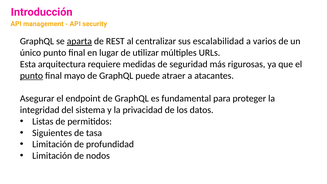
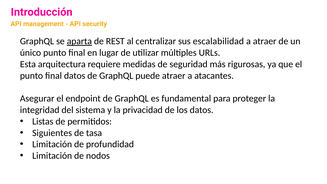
a varios: varios -> atraer (265, 41)
punto underline: present -> none (31, 76)
final mayo: mayo -> datos (75, 76)
